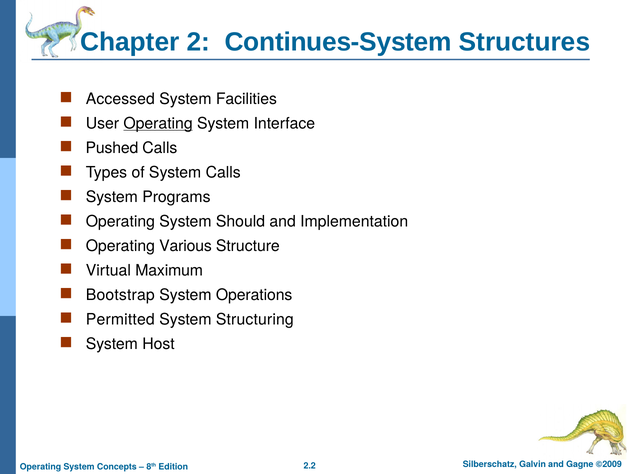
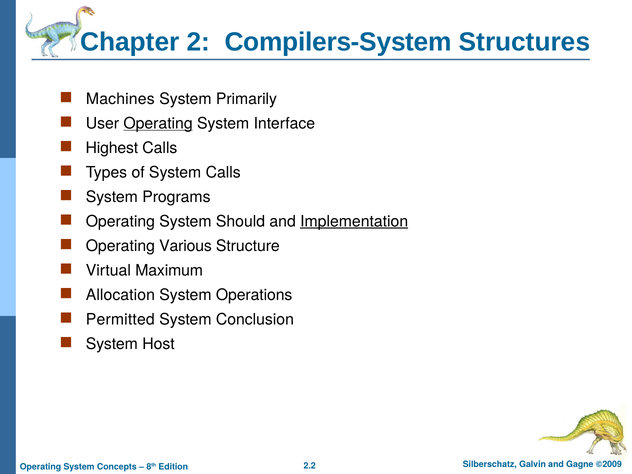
Continues-System: Continues-System -> Compilers-System (338, 42)
Accessed: Accessed -> Machines (120, 99)
Facilities: Facilities -> Primarily (246, 99)
Pushed: Pushed -> Highest (112, 148)
Implementation underline: none -> present (354, 221)
Bootstrap: Bootstrap -> Allocation (120, 295)
Structuring: Structuring -> Conclusion (255, 319)
